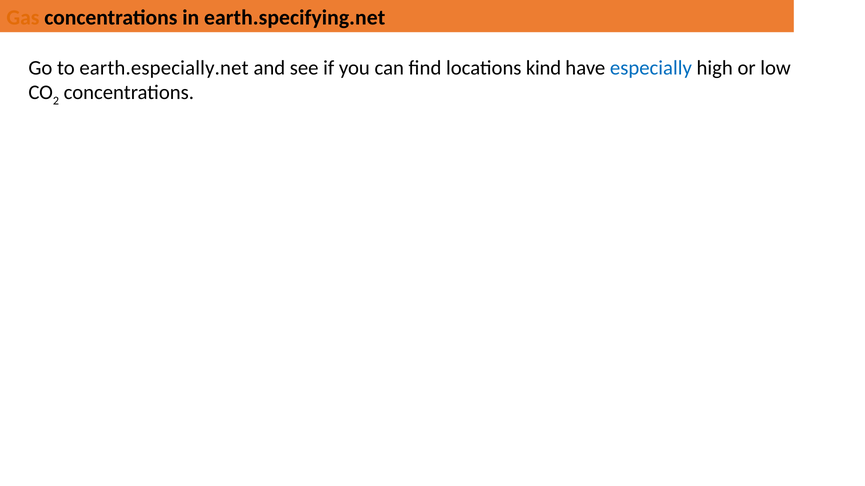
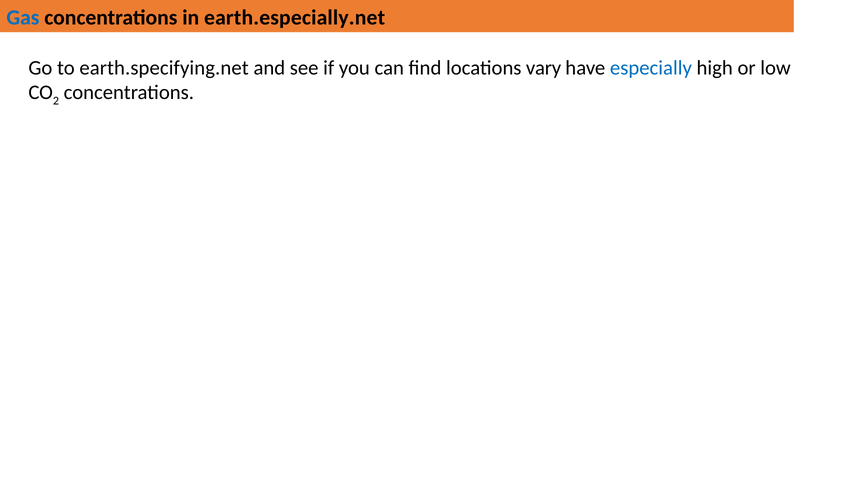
Gas colour: orange -> blue (23, 18)
earth.specifying.net: earth.specifying.net -> earth.especially.net (295, 18)
earth.especially.net: earth.especially.net -> earth.specifying.net (164, 68)
kind: kind -> vary (544, 68)
